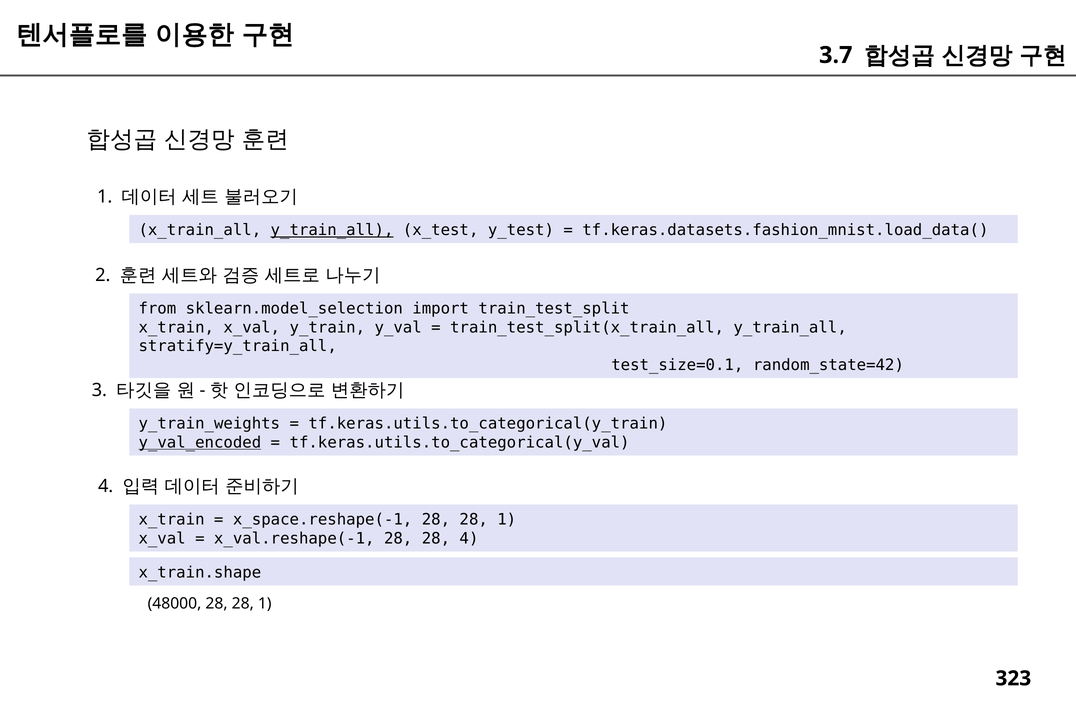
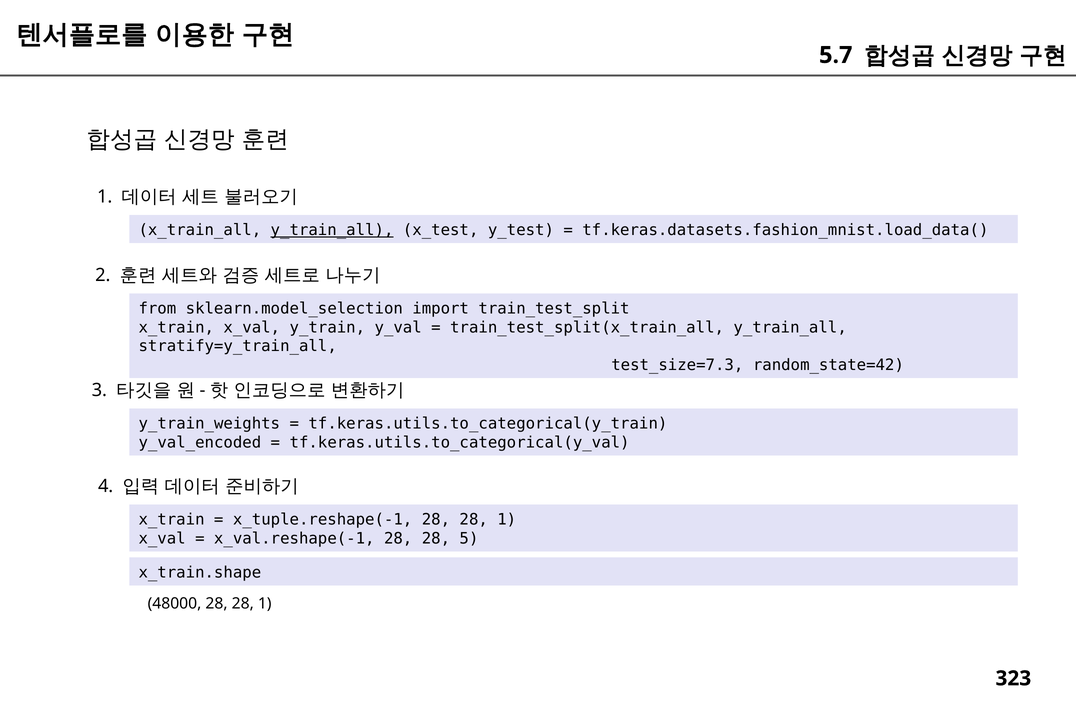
3.7: 3.7 -> 5.7 (836, 55)
test_size=0.1: test_size=0.1 -> test_size=7.3 (677, 365)
y_val_encoded underline: present -> none (200, 442)
x_space.reshape(-1: x_space.reshape(-1 -> x_tuple.reshape(-1 (323, 519)
28 4: 4 -> 5 (469, 538)
